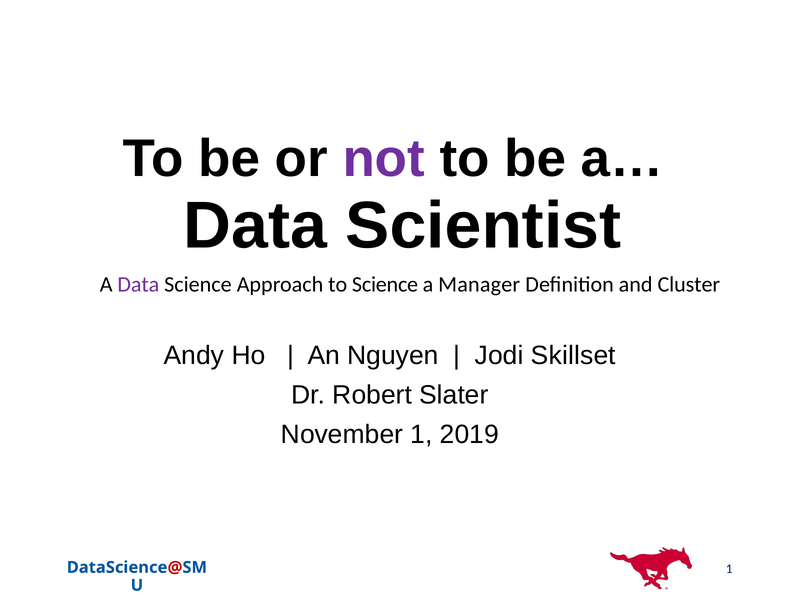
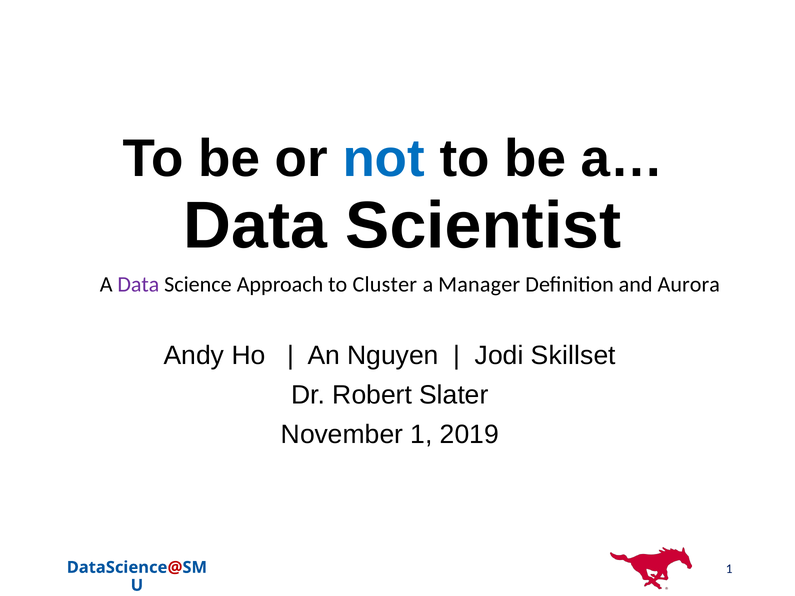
not colour: purple -> blue (384, 159)
to Science: Science -> Cluster (385, 285)
Cluster: Cluster -> Aurora (689, 285)
